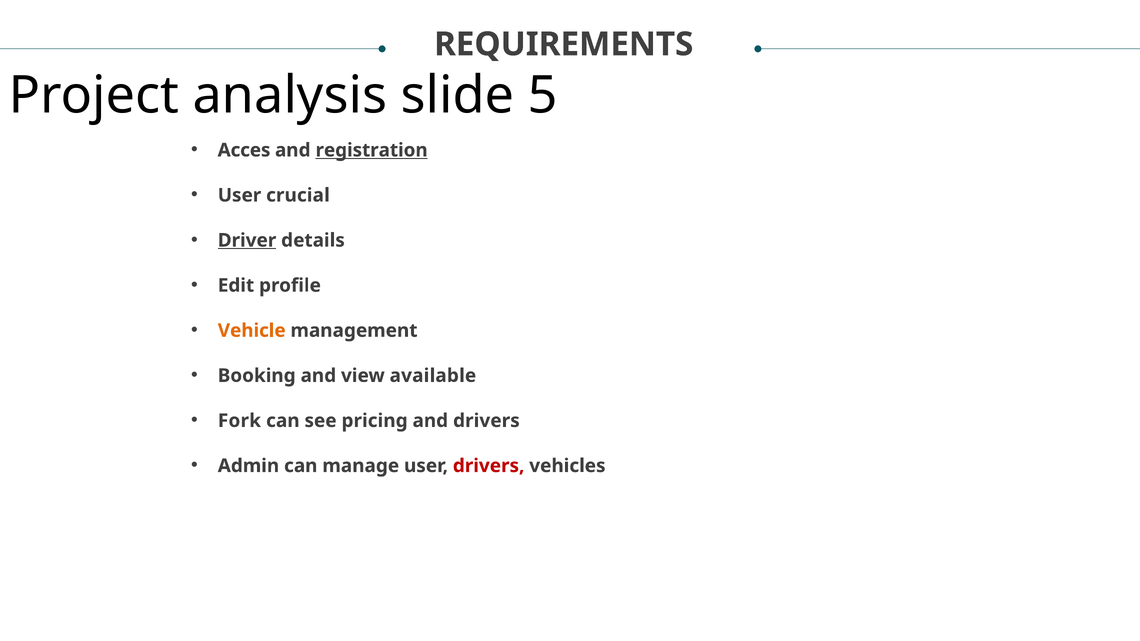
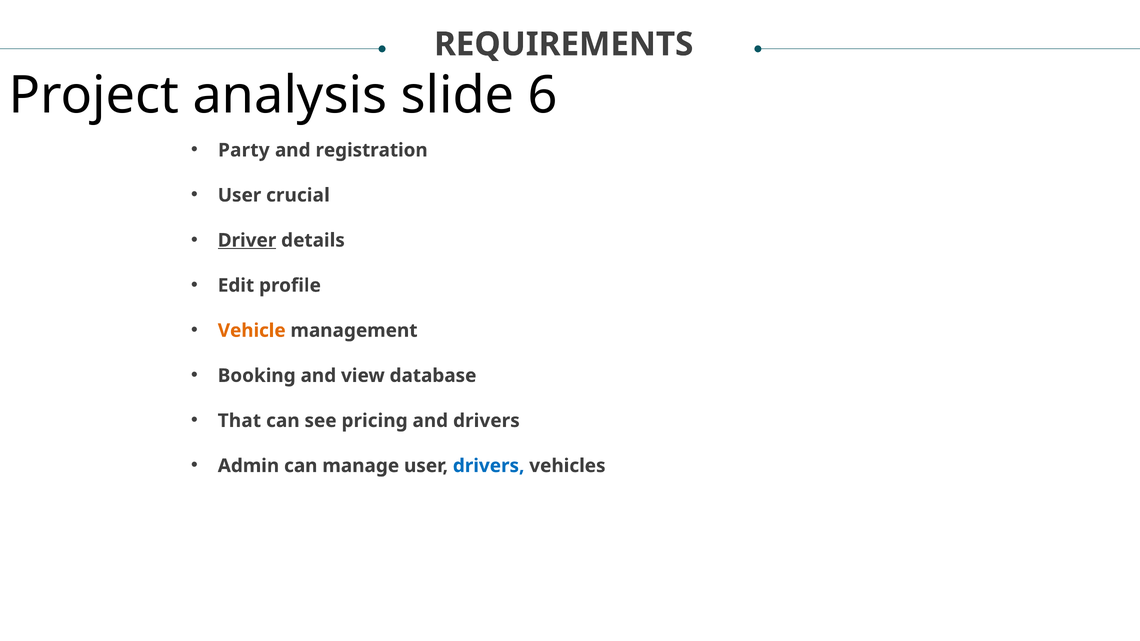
5: 5 -> 6 (543, 96)
Acces: Acces -> Party (244, 150)
registration underline: present -> none (372, 150)
available: available -> database (433, 376)
Fork: Fork -> That (239, 421)
drivers colour: red -> blue (489, 466)
